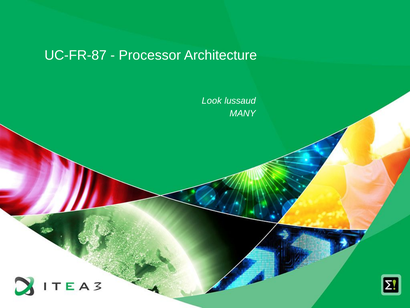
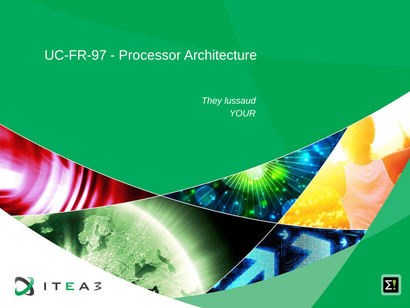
UC-FR-87: UC-FR-87 -> UC-FR-97 (76, 55)
Look: Look -> They (212, 101)
MANY: MANY -> YOUR (243, 113)
